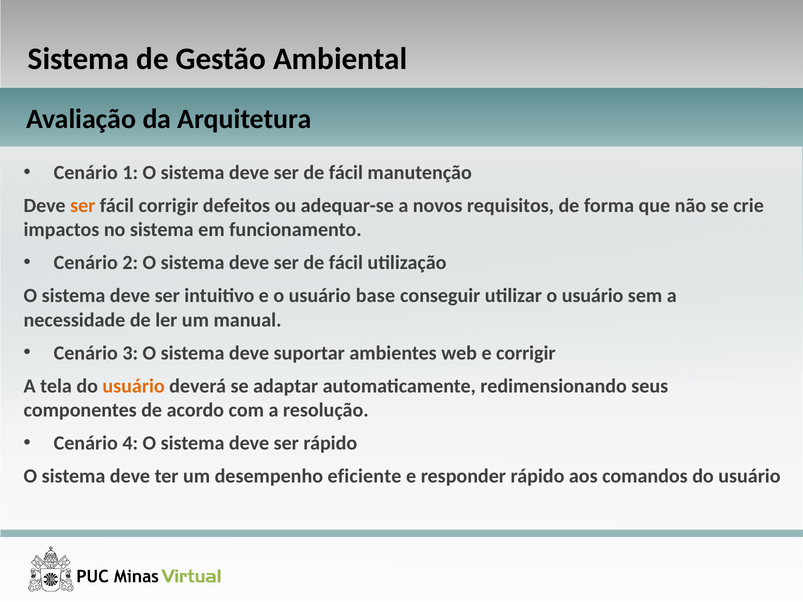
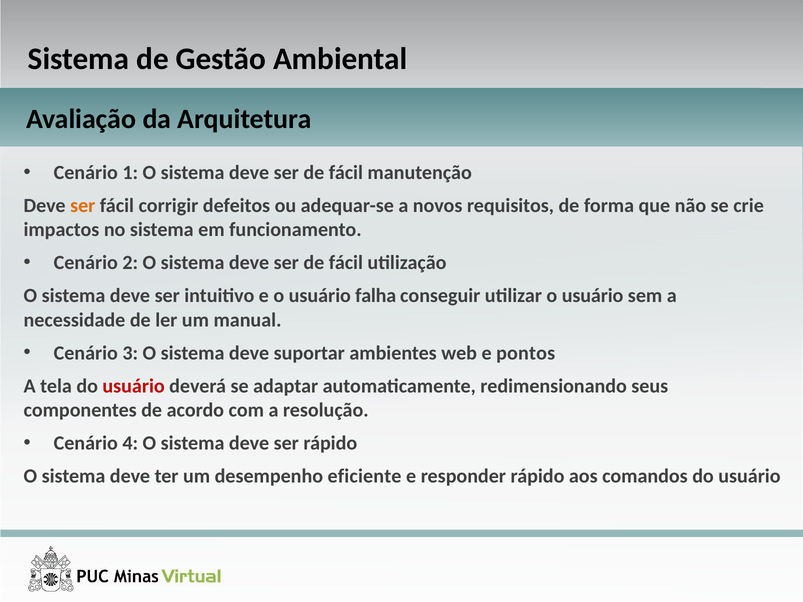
base: base -> falha (376, 296)
e corrigir: corrigir -> pontos (526, 353)
usuário colour: orange -> red (134, 386)
